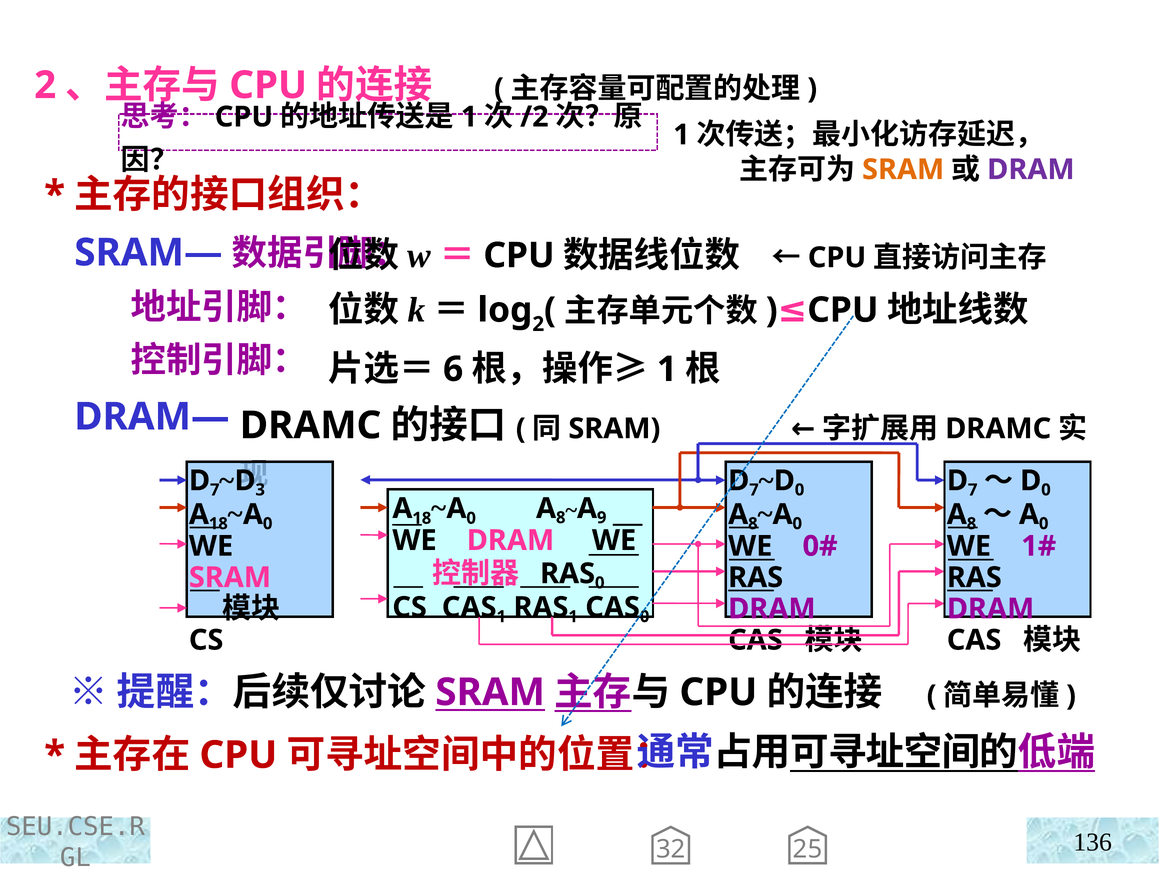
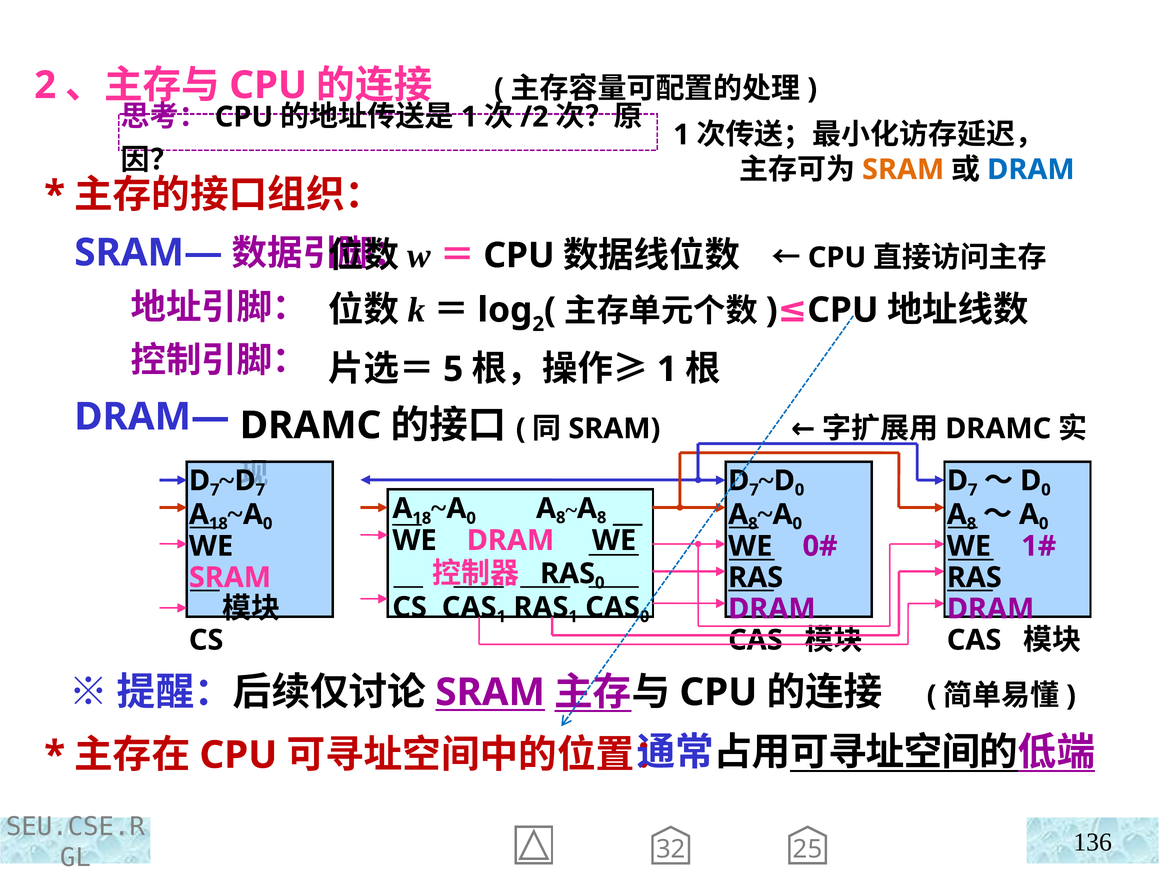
DRAM colour: purple -> blue (1031, 170)
6: 6 -> 5 (453, 369)
3: 3 -> 7 (260, 490)
9: 9 -> 8 (602, 518)
